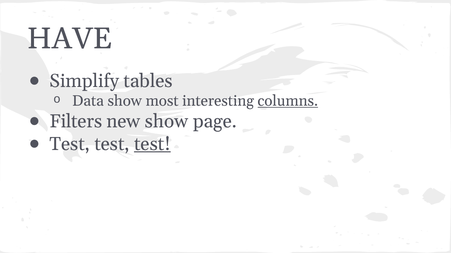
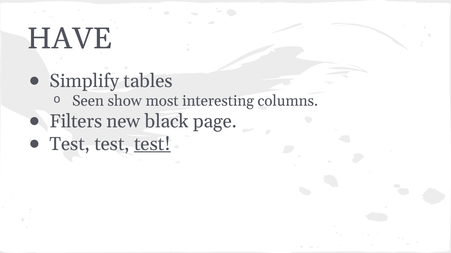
Data: Data -> Seen (88, 101)
columns underline: present -> none (288, 101)
new show: show -> black (167, 122)
